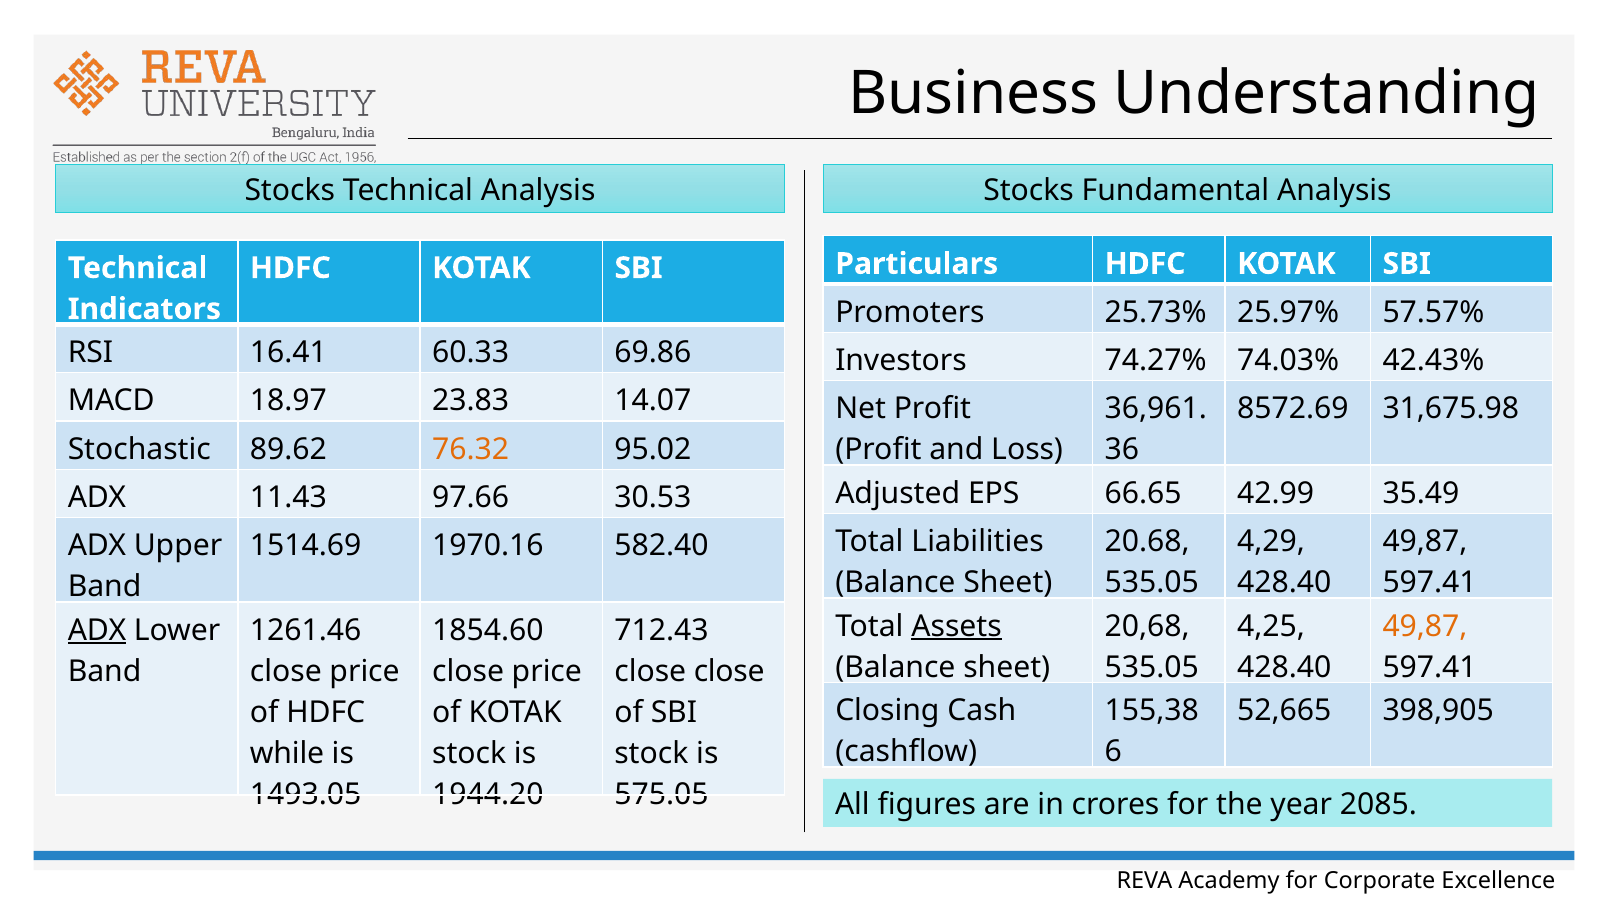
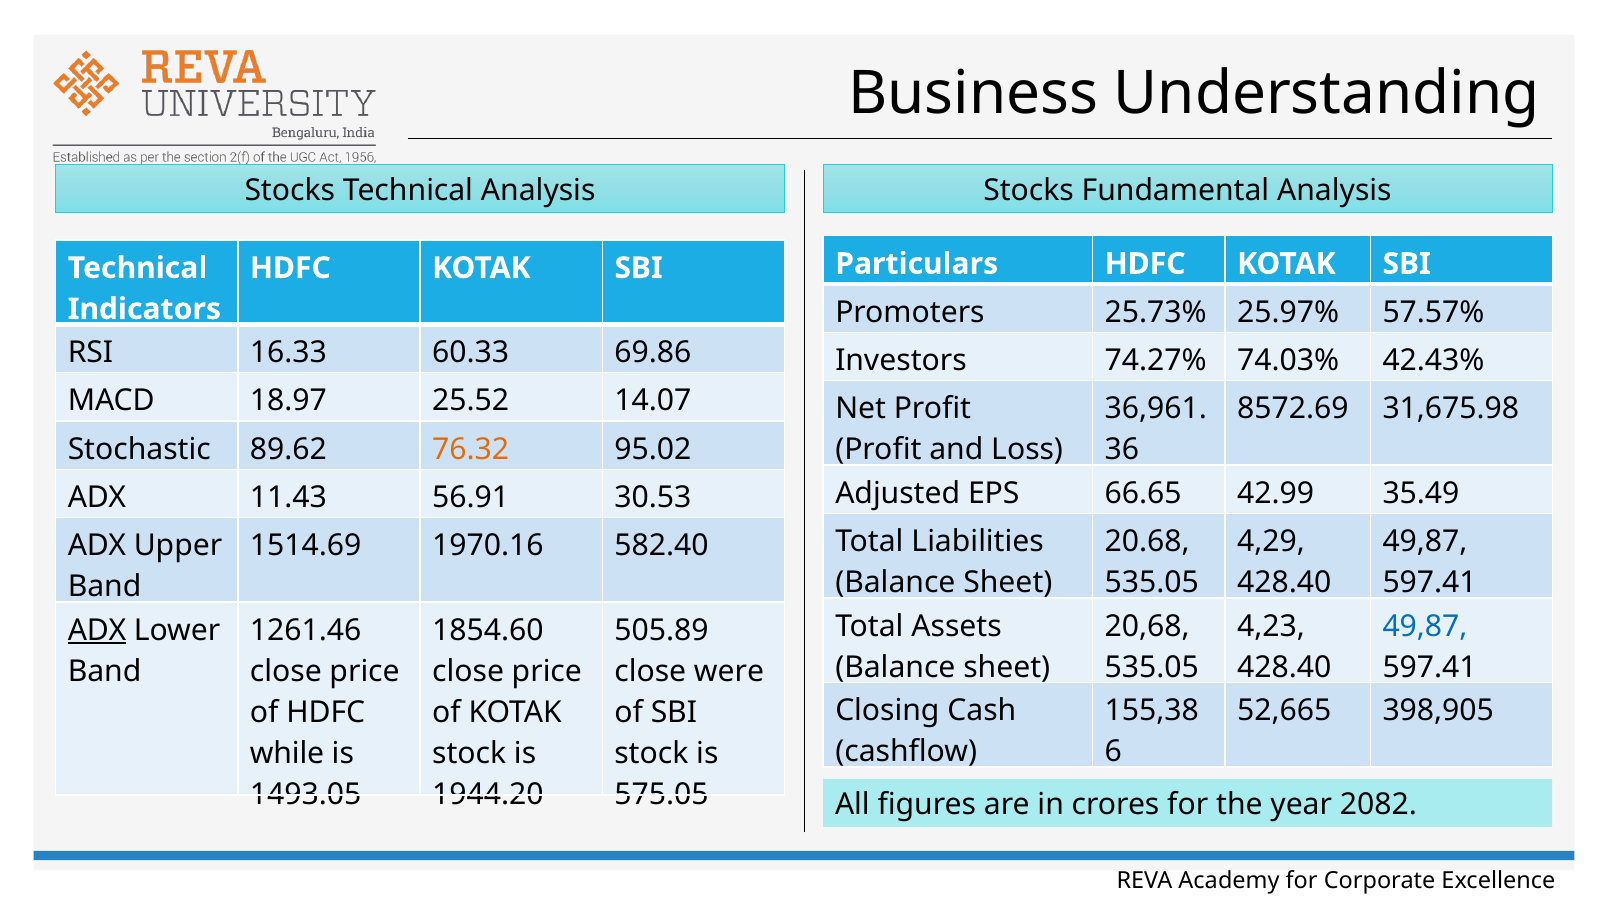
16.41: 16.41 -> 16.33 (288, 352)
23.83: 23.83 -> 25.52 (471, 401)
97.66: 97.66 -> 56.91 (471, 497)
Assets underline: present -> none (957, 626)
4,25: 4,25 -> 4,23 (1271, 626)
49,87 colour: orange -> blue (1425, 626)
712.43: 712.43 -> 505.89 (662, 630)
close close: close -> were (729, 671)
2085: 2085 -> 2082 (1378, 805)
